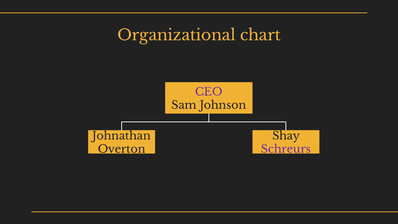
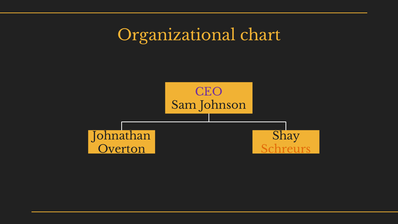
Schreurs colour: purple -> orange (286, 149)
